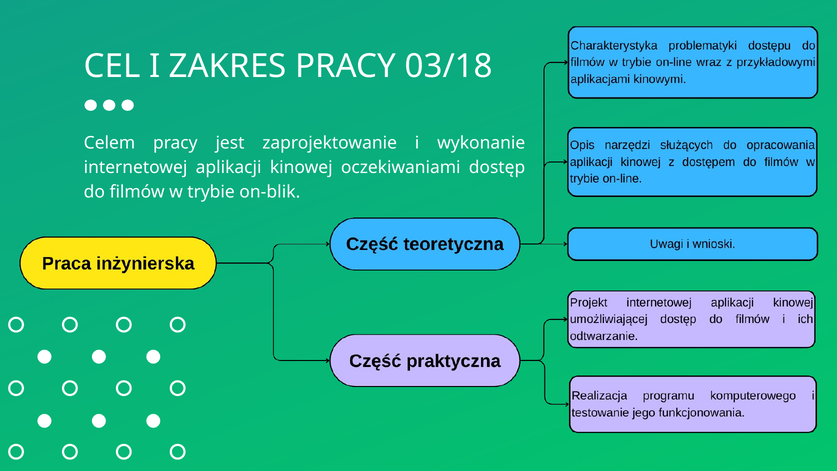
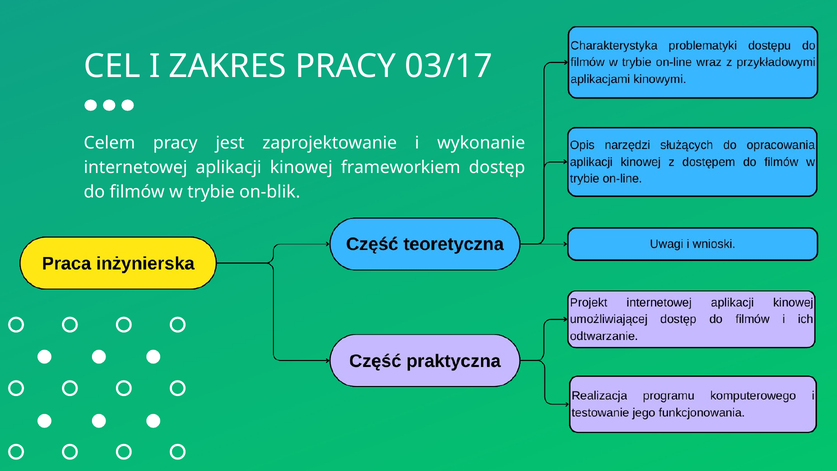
03/18: 03/18 -> 03/17 (449, 66)
oczekiwaniami: oczekiwaniami -> frameworkiem (401, 168)
